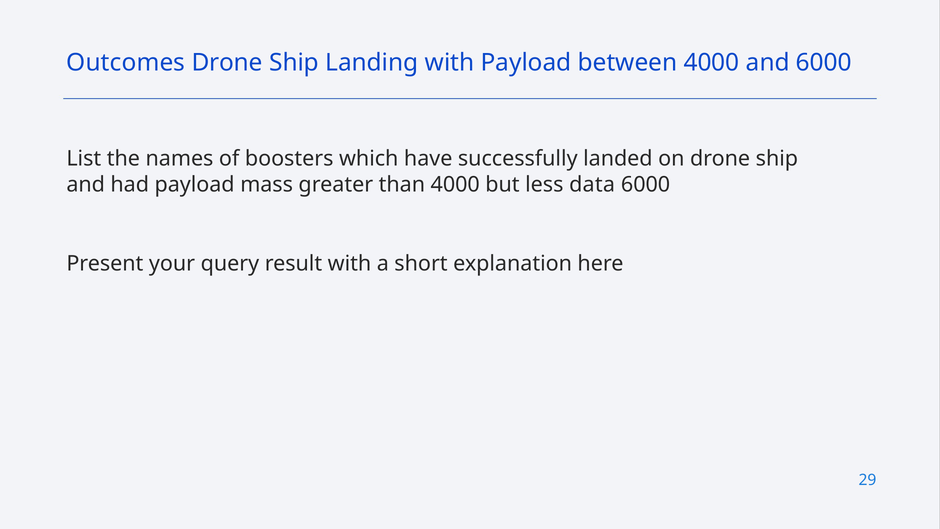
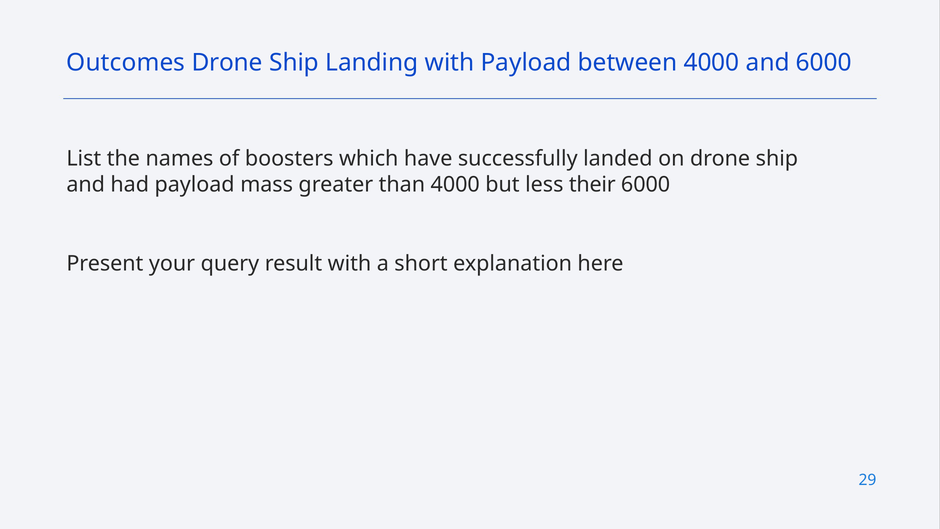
data: data -> their (592, 184)
